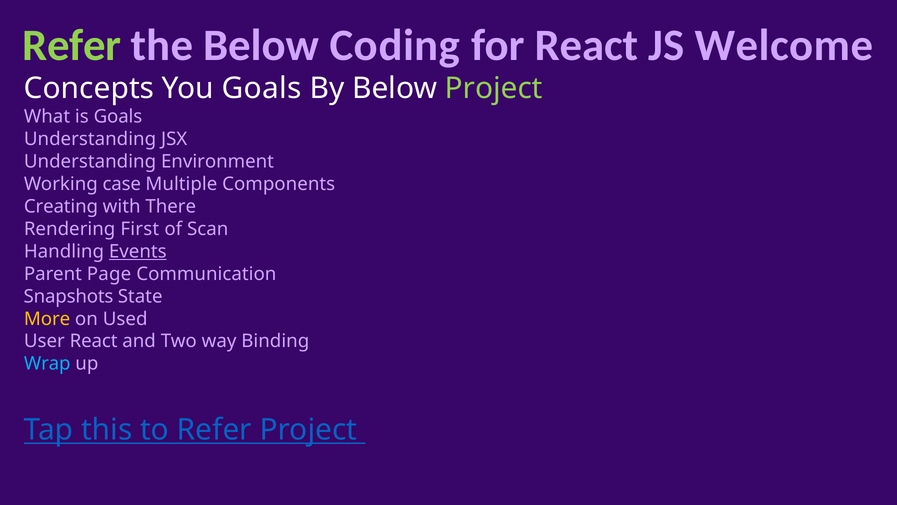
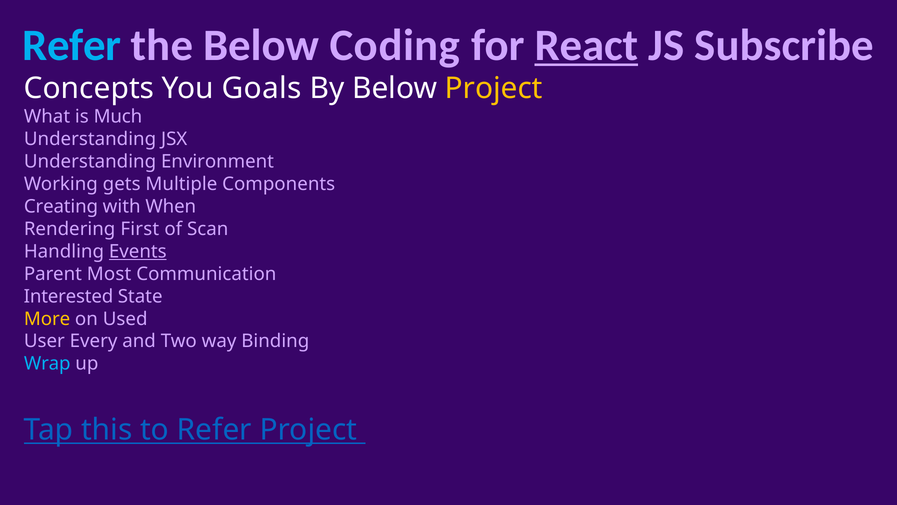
Refer colour: light green -> light blue (72, 45)
React underline: none -> present (587, 45)
Welcome: Welcome -> Subscribe (784, 45)
Project colour: light green -> yellow (494, 88)
is Goals: Goals -> Much (118, 117)
case: case -> gets (122, 184)
There: There -> When (171, 206)
Page: Page -> Most (109, 274)
Snapshots: Snapshots -> Interested (68, 296)
User React: React -> Every (94, 341)
